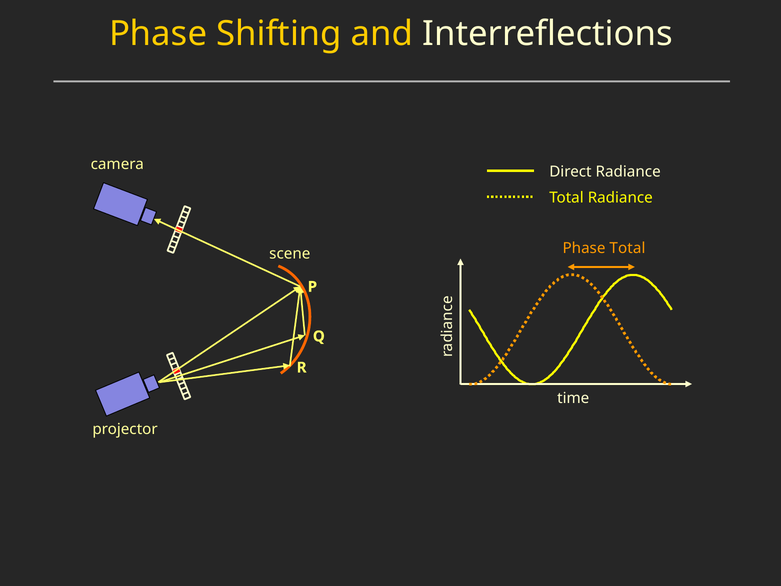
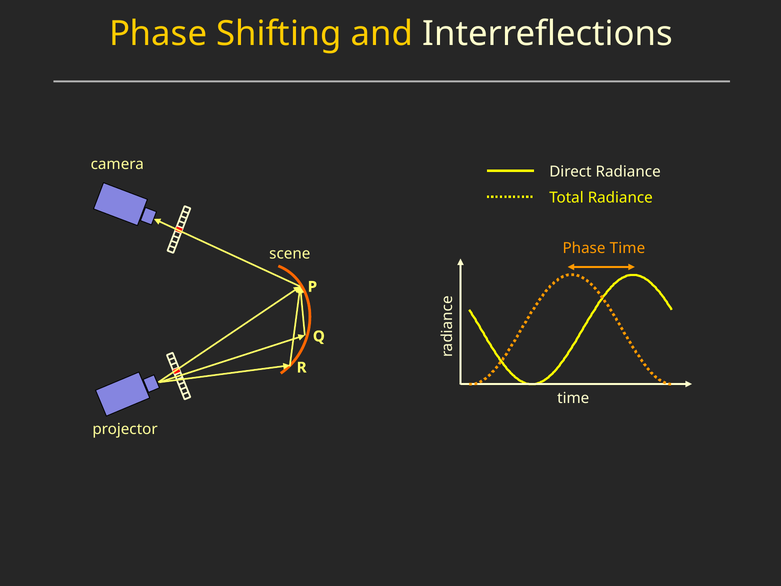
Phase Total: Total -> Time (627, 248)
